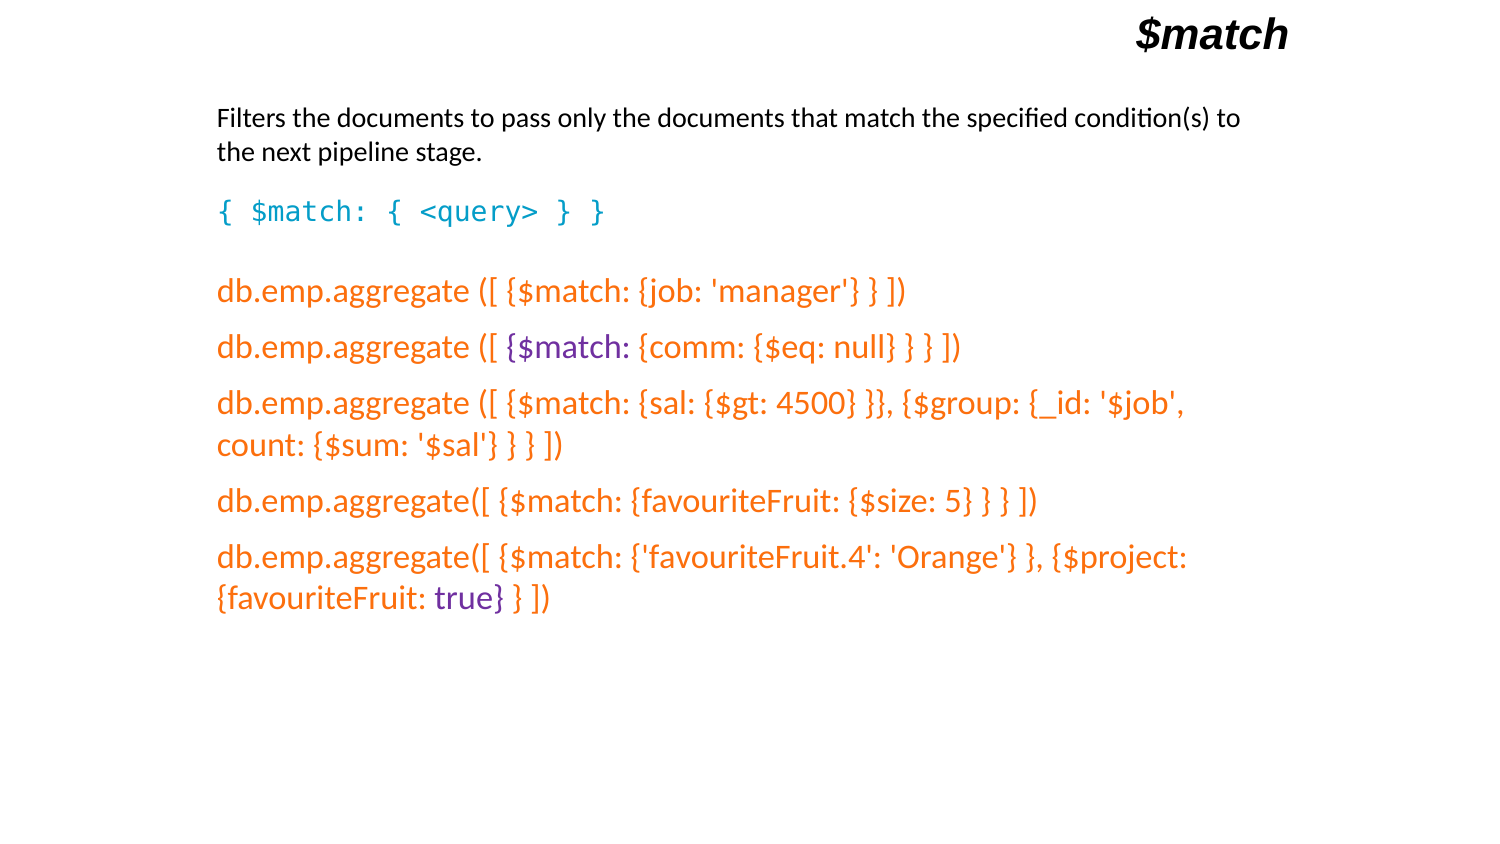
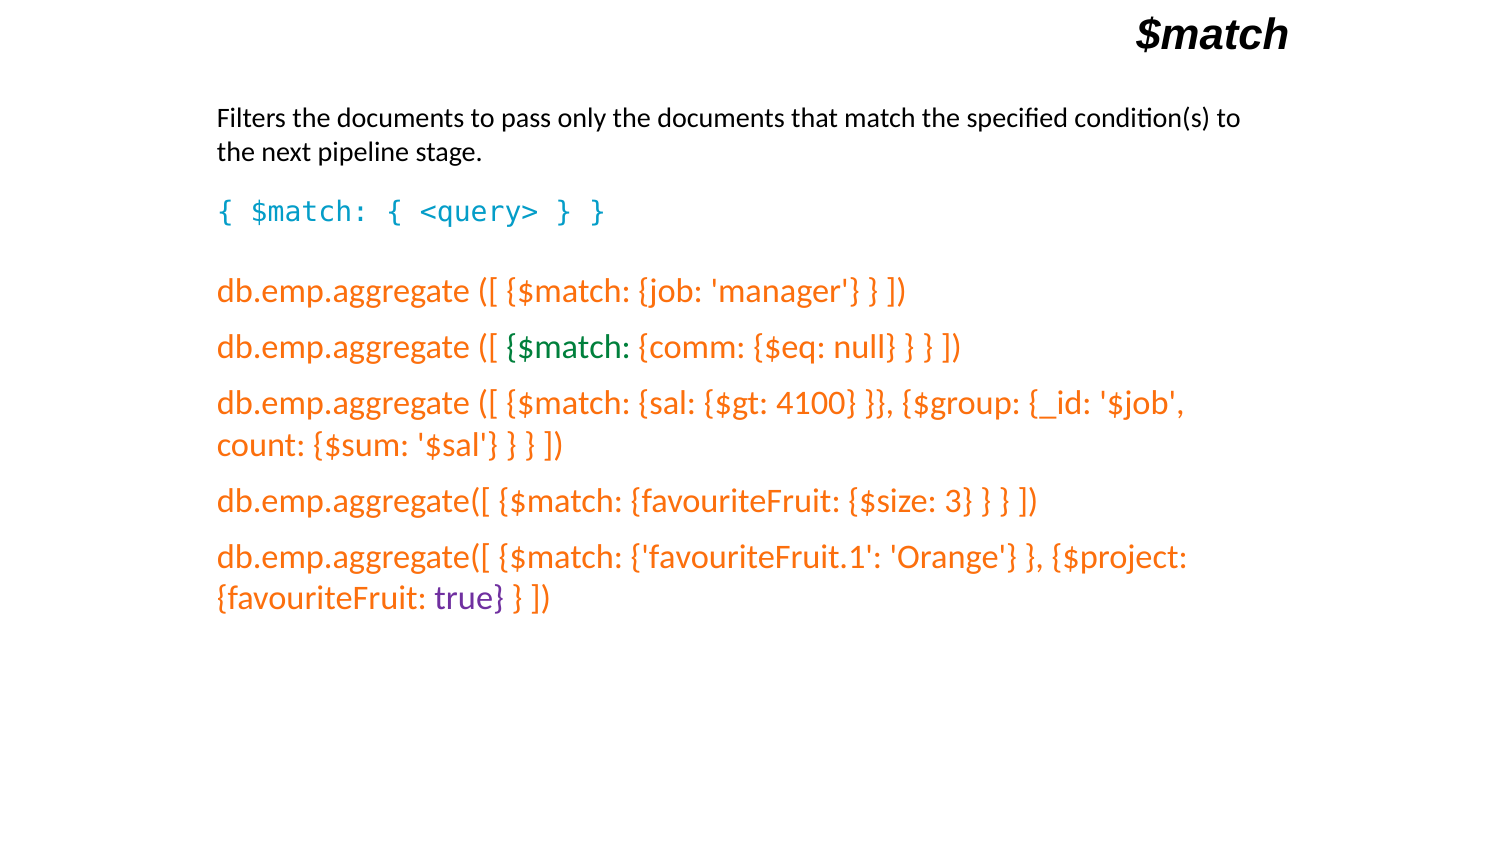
$match colour: purple -> green (569, 347)
4500: 4500 -> 4100 (816, 404)
5: 5 -> 3 (959, 501)
favouriteFruit.4: favouriteFruit.4 -> favouriteFruit.1 (756, 557)
